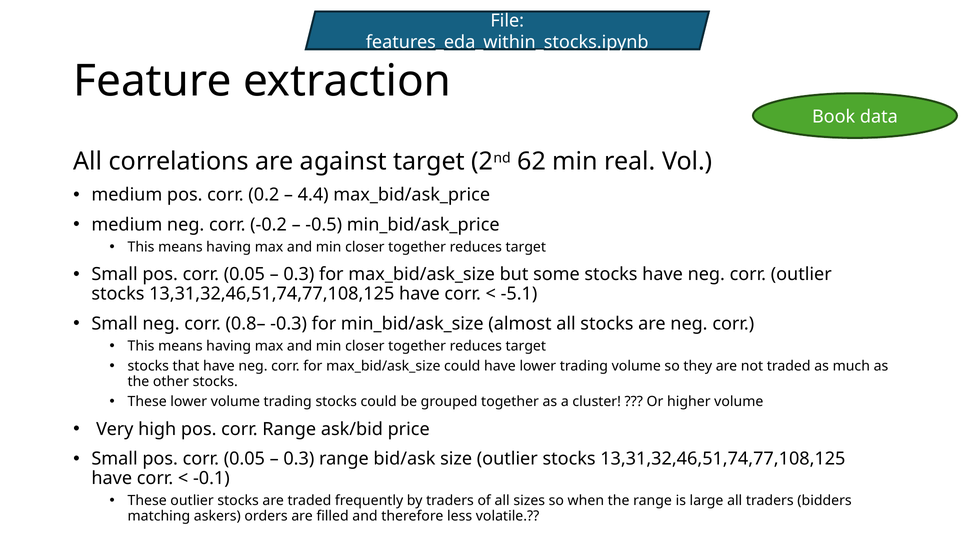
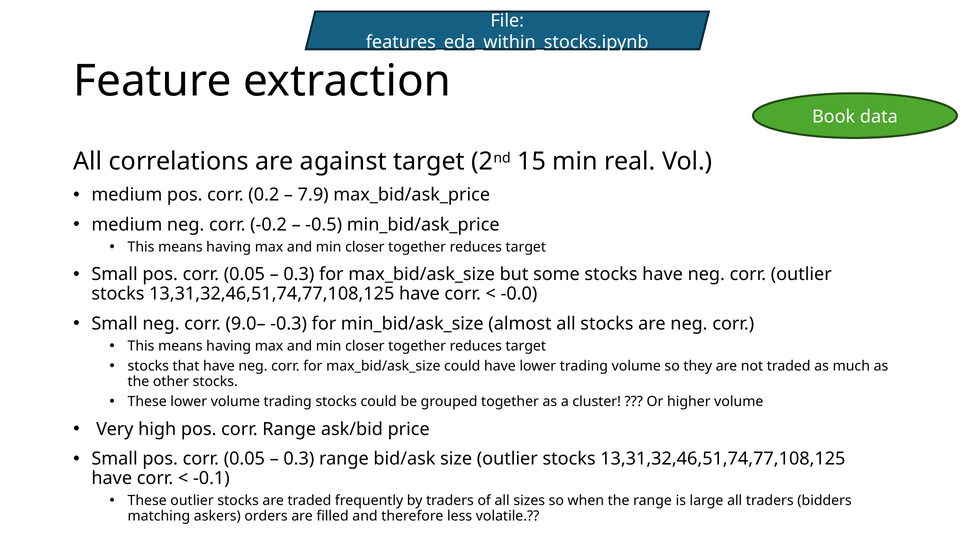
62: 62 -> 15 (532, 161)
4.4: 4.4 -> 7.9 (313, 195)
-5.1: -5.1 -> -0.0 (519, 294)
0.8–: 0.8– -> 9.0– (246, 323)
